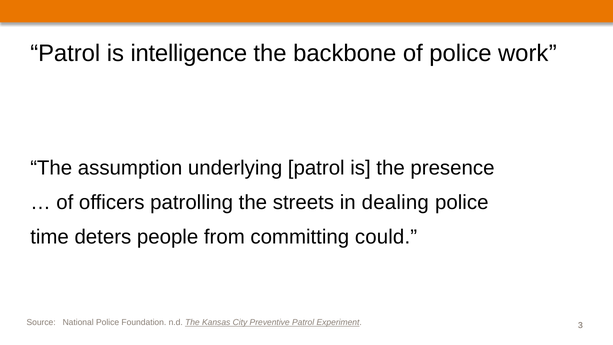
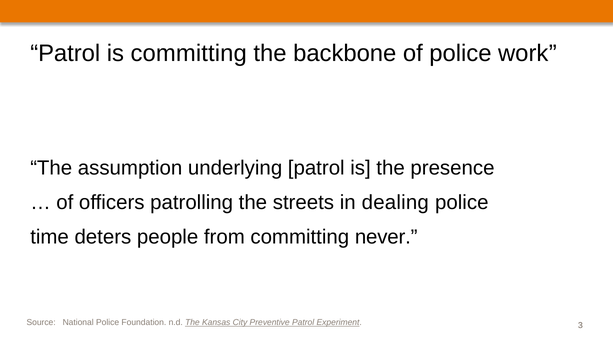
is intelligence: intelligence -> committing (189, 53)
could: could -> never (386, 237)
